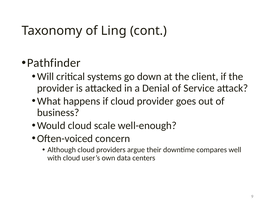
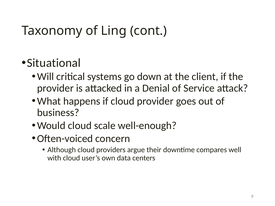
Pathfinder: Pathfinder -> Situational (54, 63)
